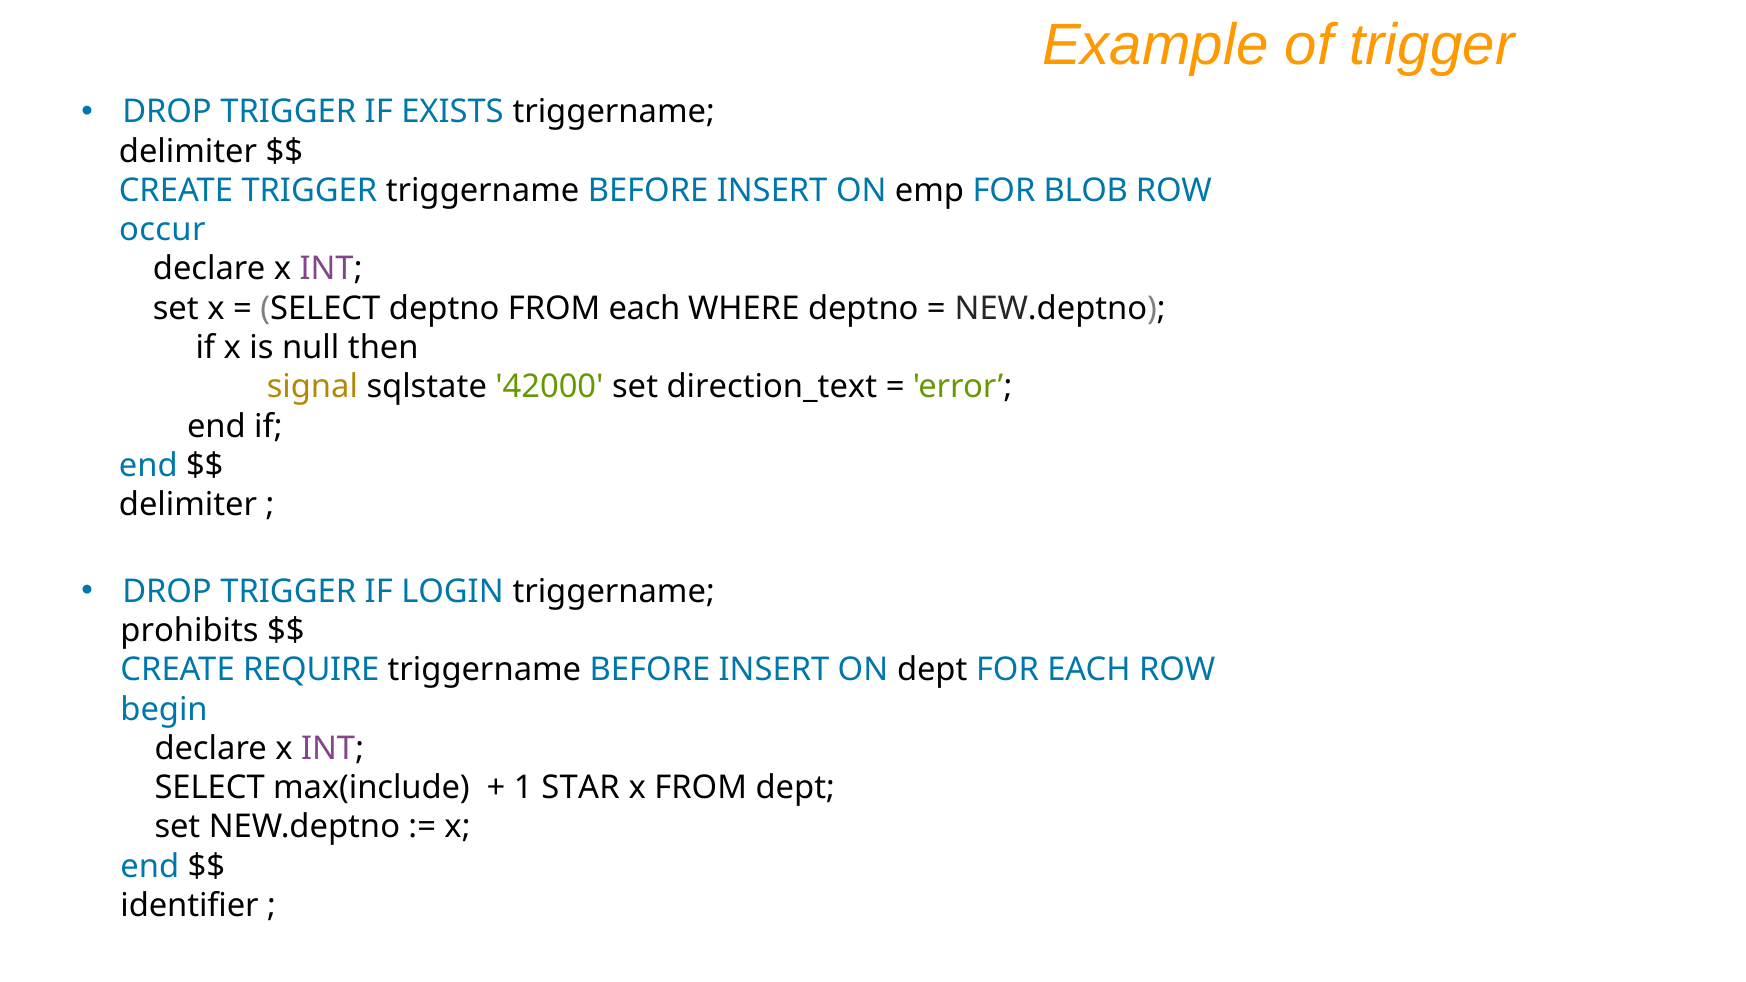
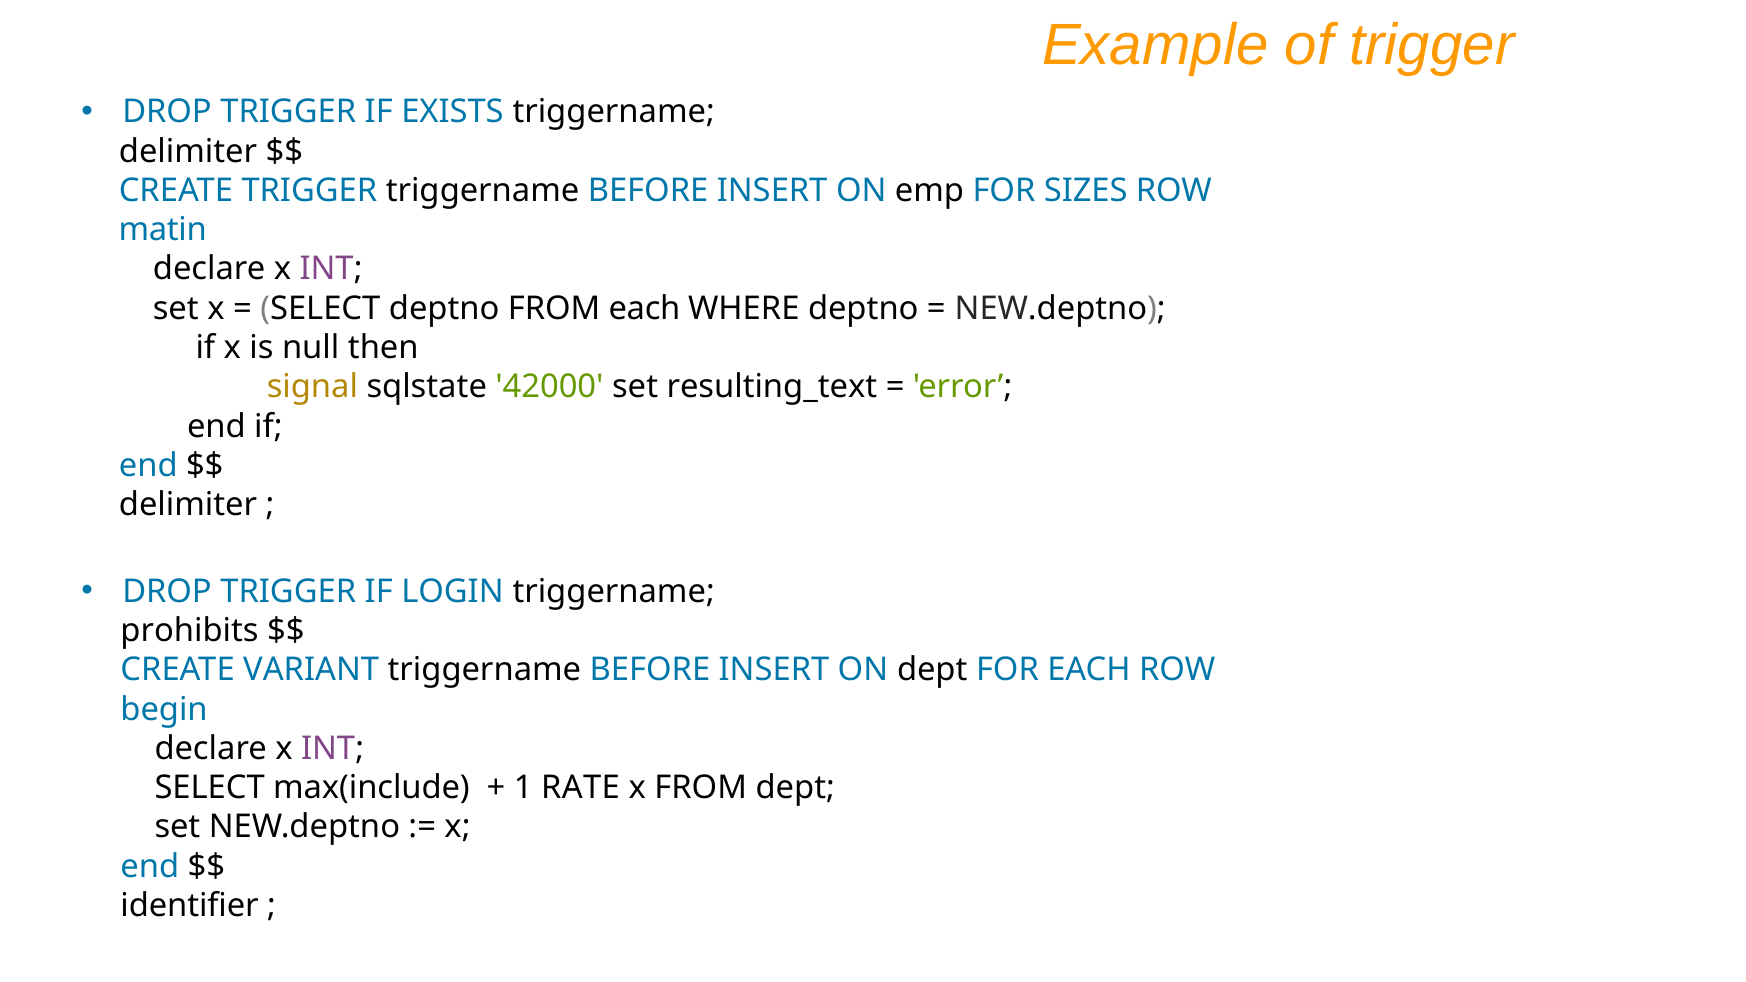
BLOB: BLOB -> SIZES (1086, 191)
occur: occur -> matin (163, 230)
direction_text: direction_text -> resulting_text (772, 387)
REQUIRE: REQUIRE -> VARIANT (311, 670)
STAR: STAR -> RATE (581, 788)
